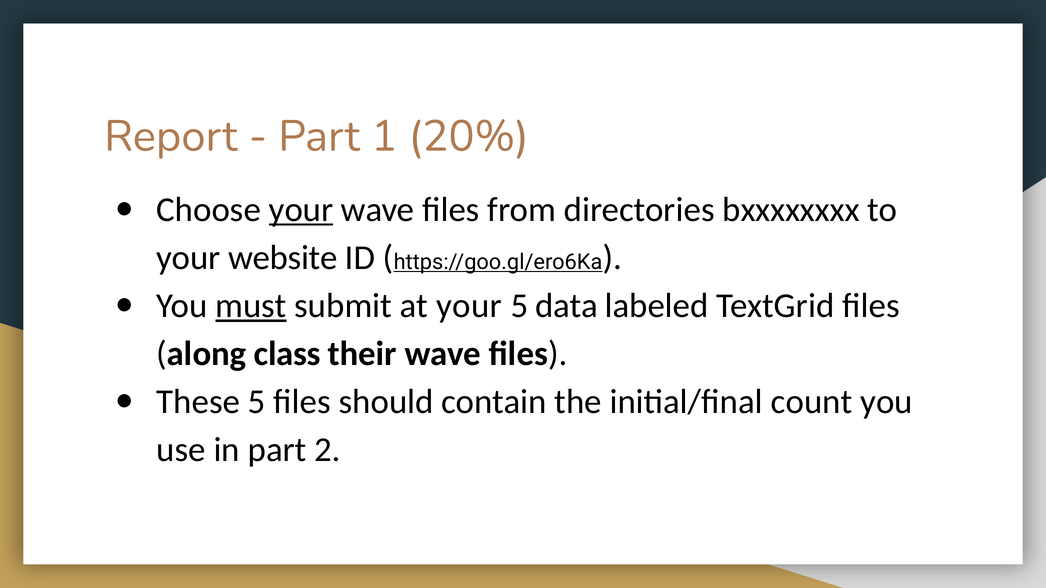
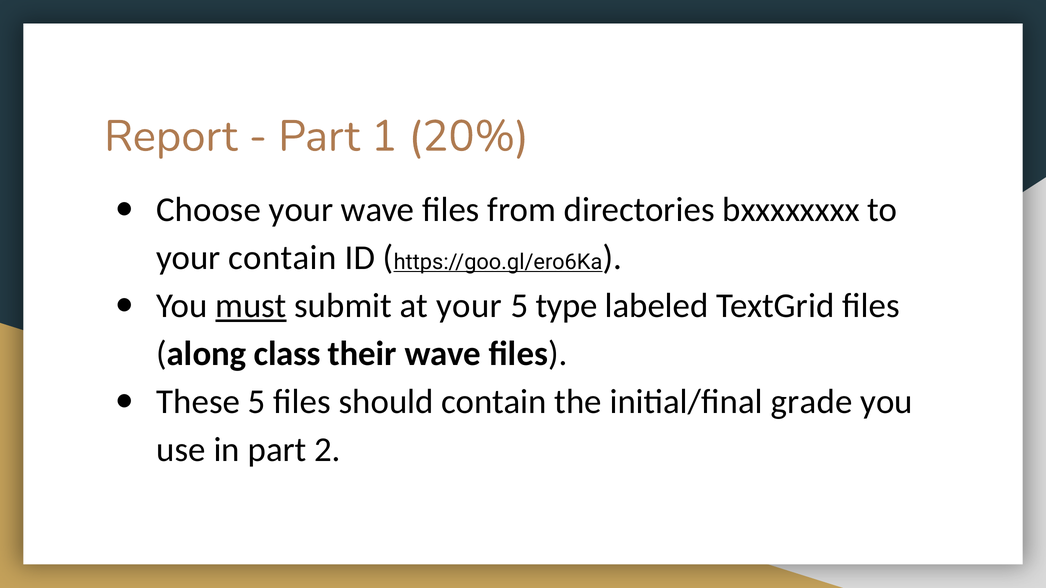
your underline: present -> none (301, 210)
your website: website -> contain (282, 258)
data: data -> type (567, 306)
count: count -> grade (812, 402)
